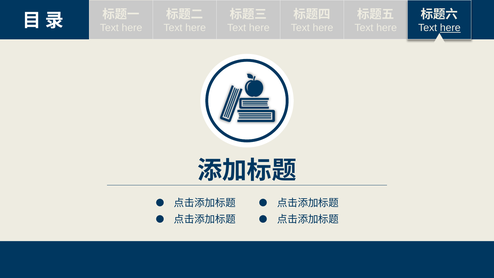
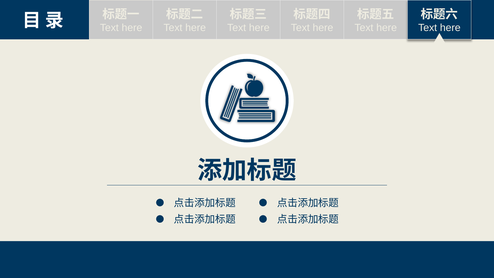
here underline: present -> none (450, 28)
